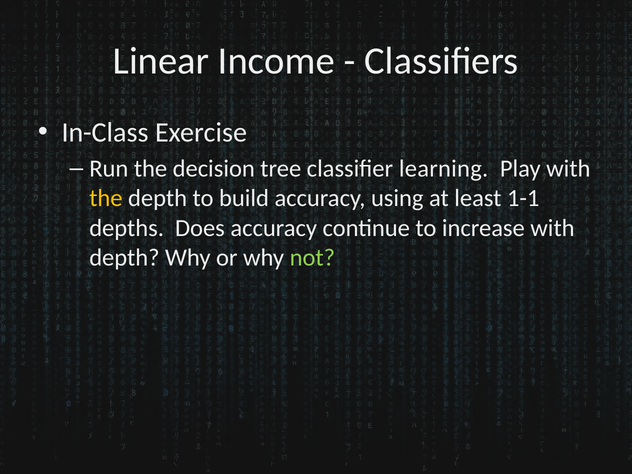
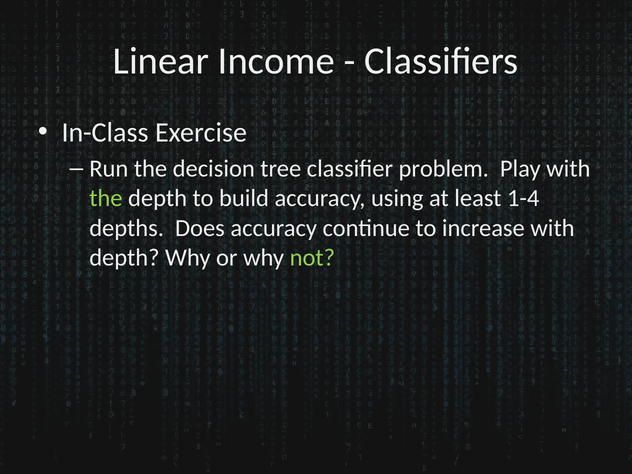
learning: learning -> problem (444, 169)
the colour: yellow -> light green (106, 198)
1-1: 1-1 -> 1-4 (523, 198)
